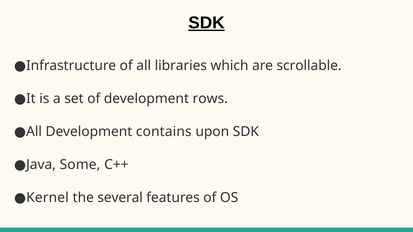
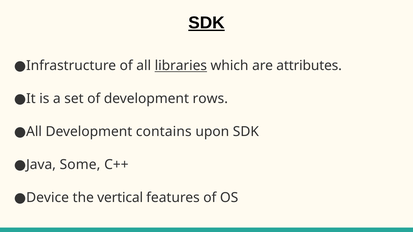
libraries underline: none -> present (181, 66)
scrollable: scrollable -> attributes (309, 66)
Kernel: Kernel -> Device (48, 198)
several: several -> vertical (120, 198)
